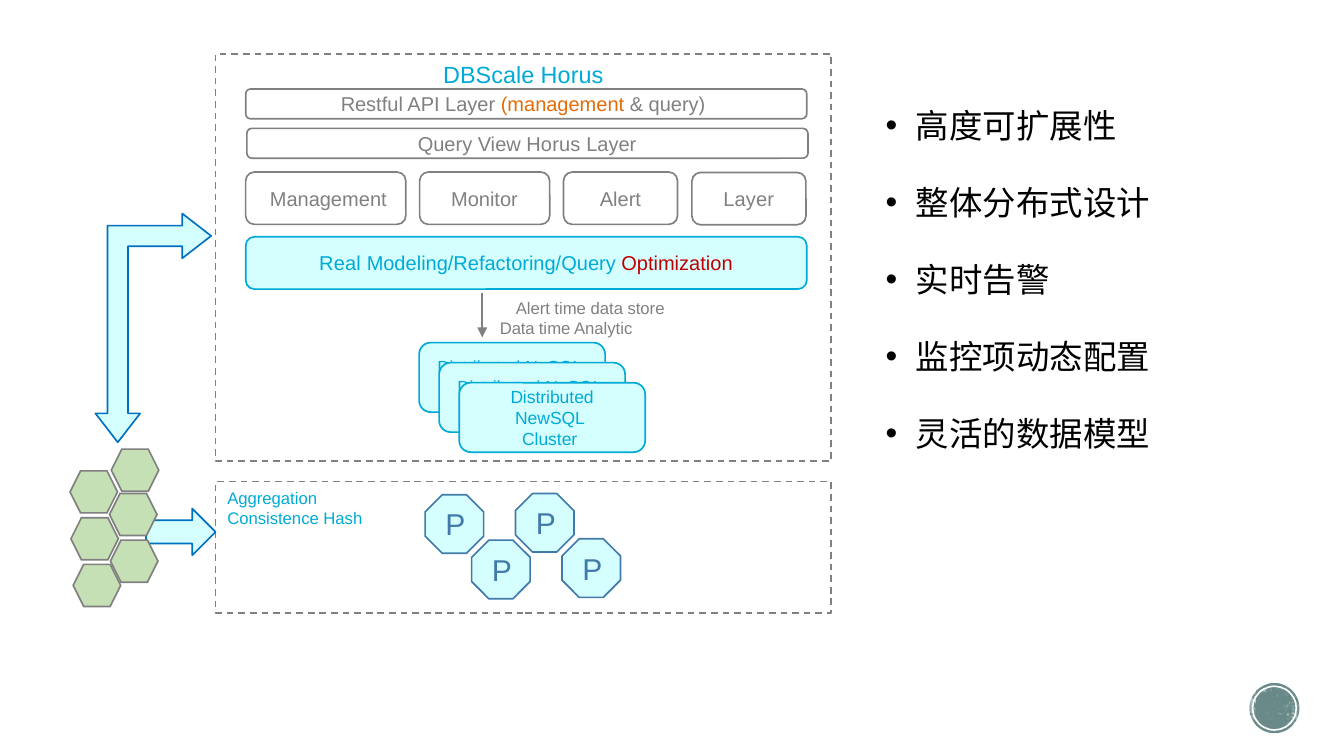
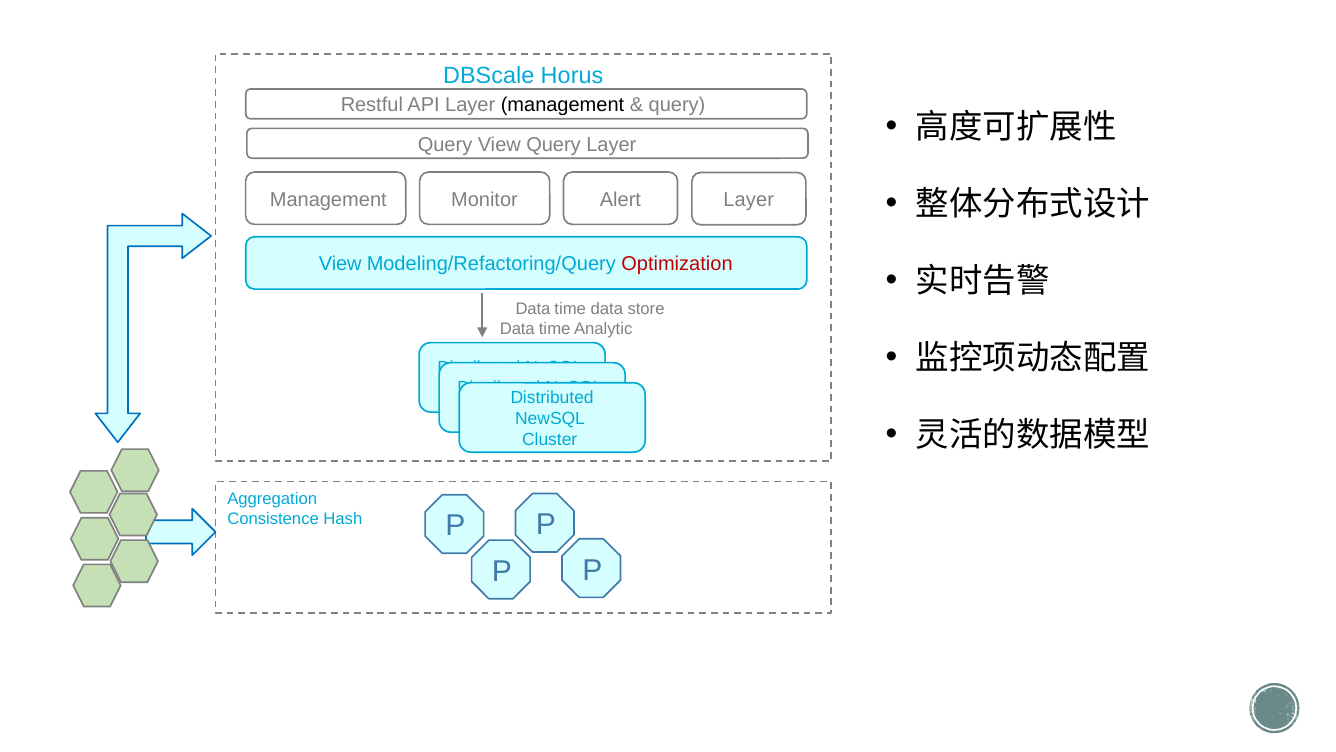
management colour: orange -> black (562, 105)
View Horus: Horus -> Query (554, 145)
Real: Real -> View (340, 264)
Alert: Alert -> Data (533, 309)
